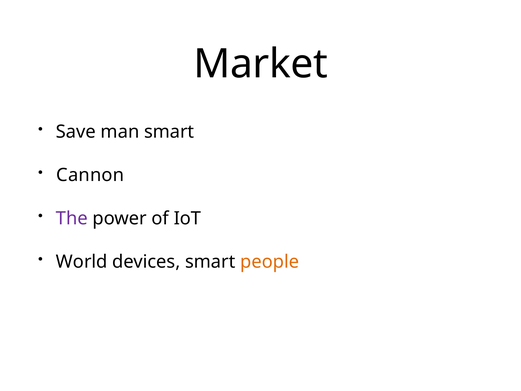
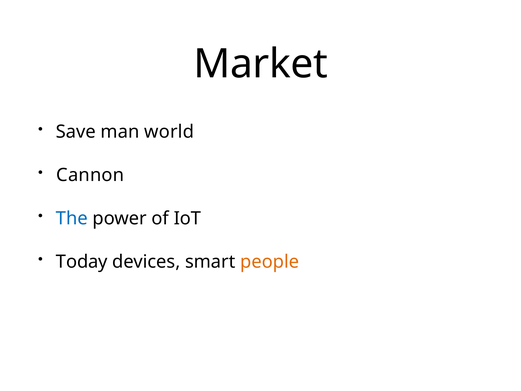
man smart: smart -> world (169, 132)
The colour: purple -> blue (72, 218)
World: World -> Today (82, 262)
